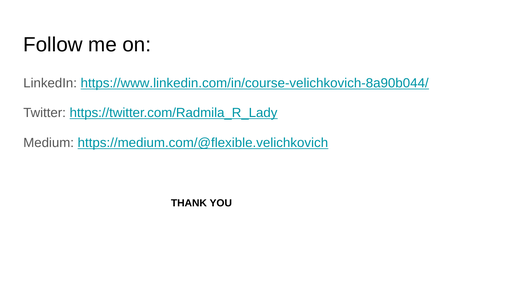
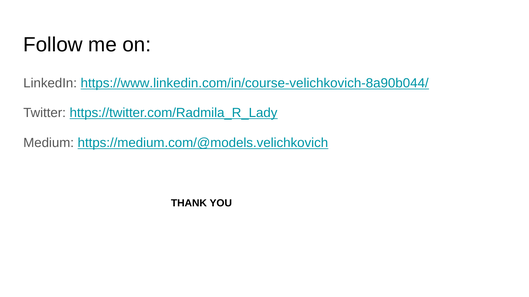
https://medium.com/@flexible.velichkovich: https://medium.com/@flexible.velichkovich -> https://medium.com/@models.velichkovich (203, 143)
